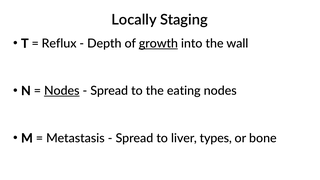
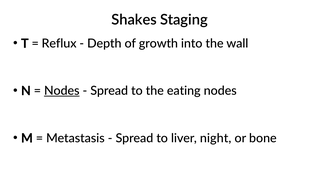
Locally: Locally -> Shakes (134, 20)
growth underline: present -> none (158, 44)
types: types -> night (216, 138)
